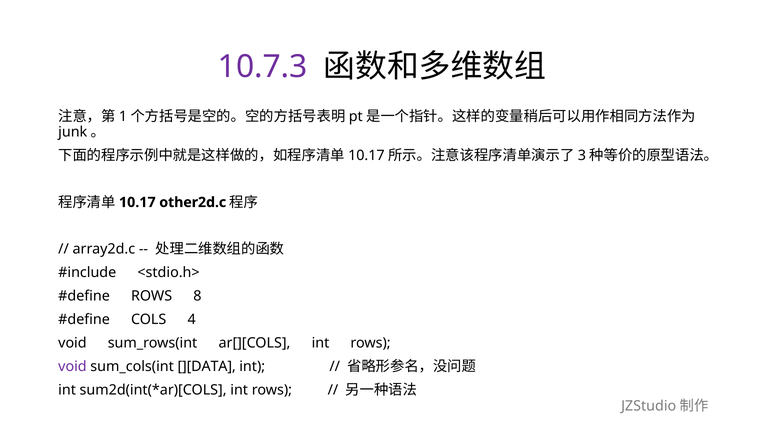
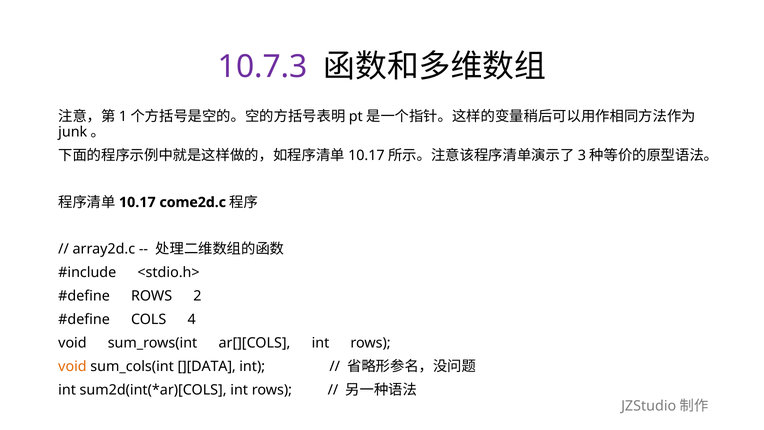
other2d.c: other2d.c -> come2d.c (193, 202)
8: 8 -> 2 (197, 296)
void colour: purple -> orange (72, 366)
